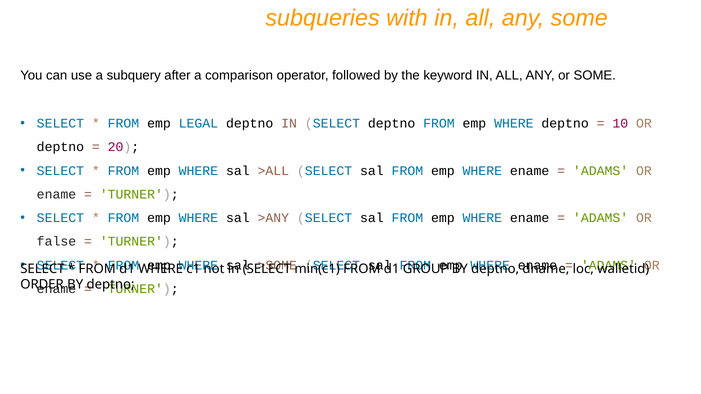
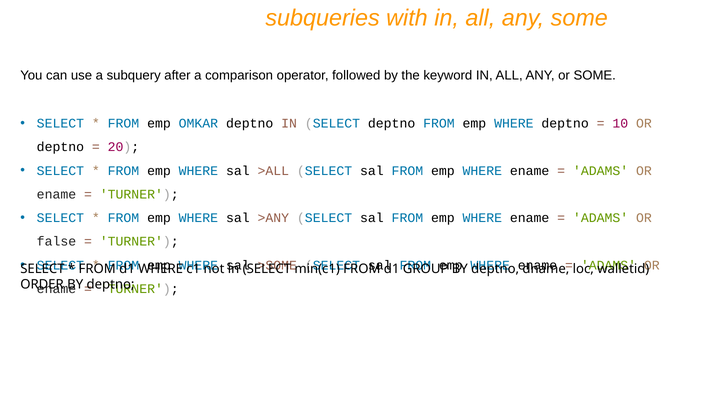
LEGAL: LEGAL -> OMKAR (198, 124)
